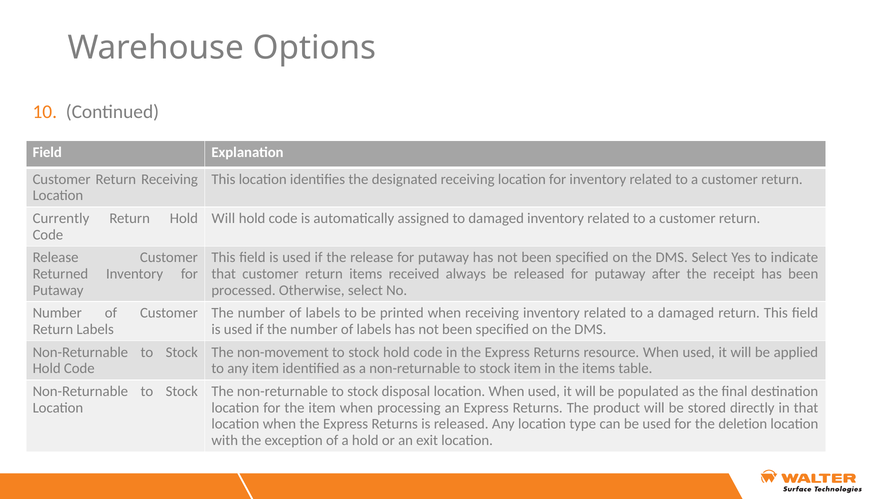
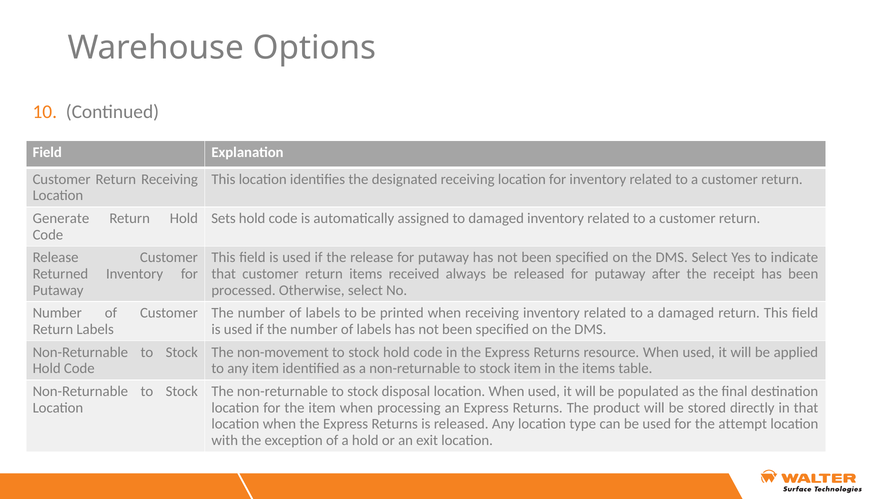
Currently: Currently -> Generate (61, 218)
Will: Will -> Sets (224, 218)
deletion: deletion -> attempt (743, 424)
